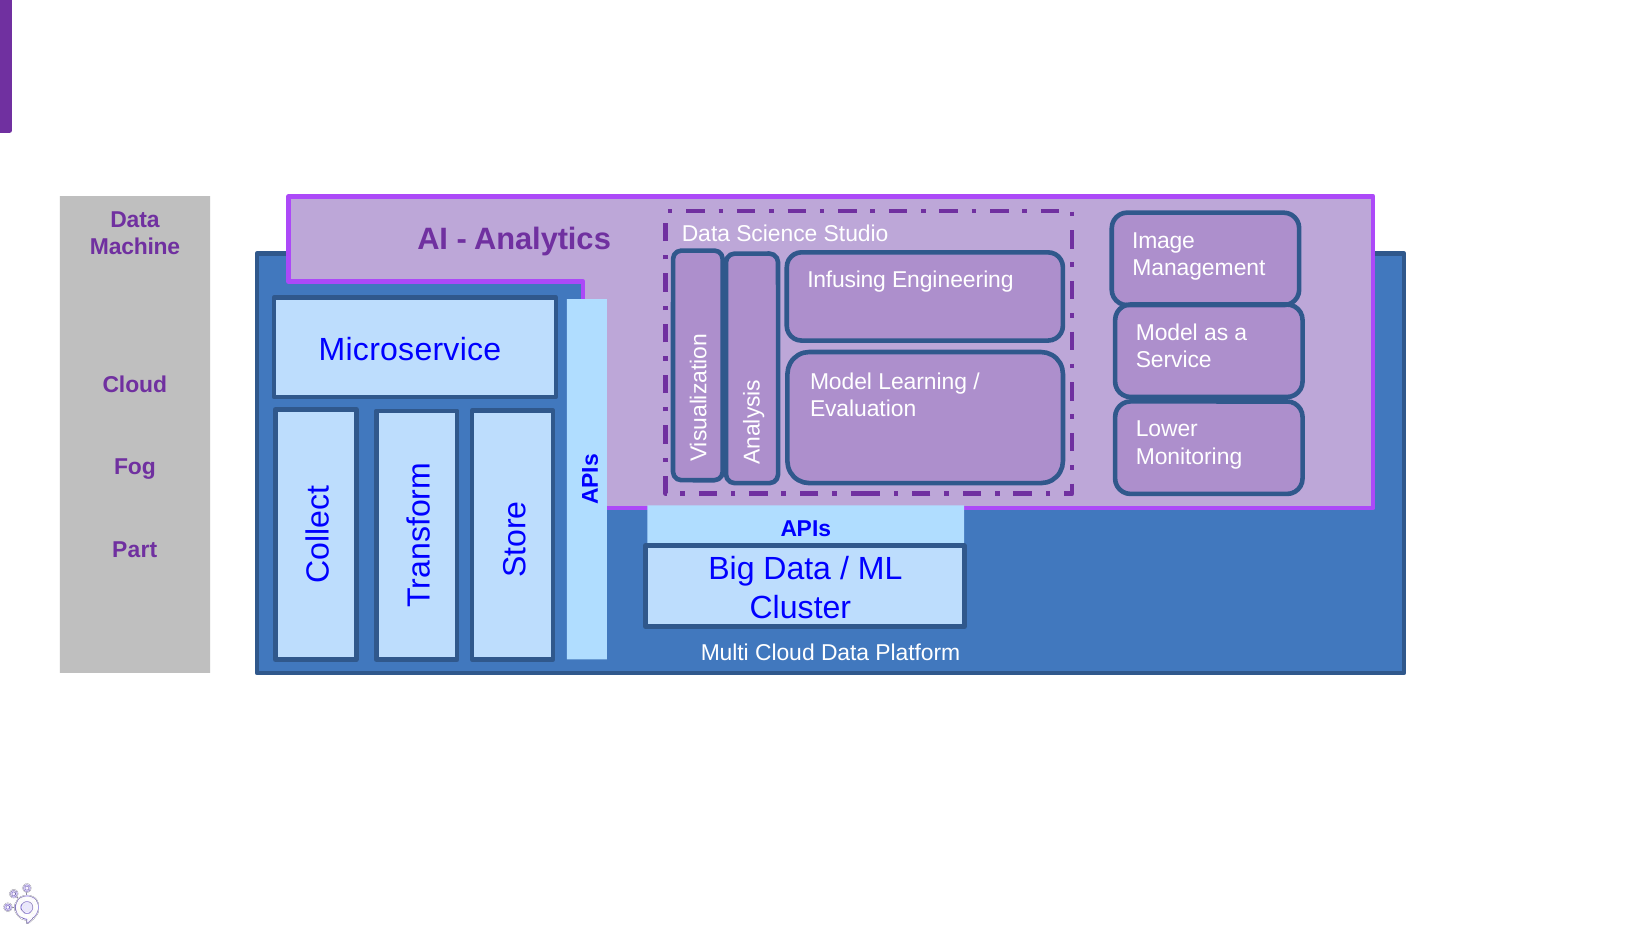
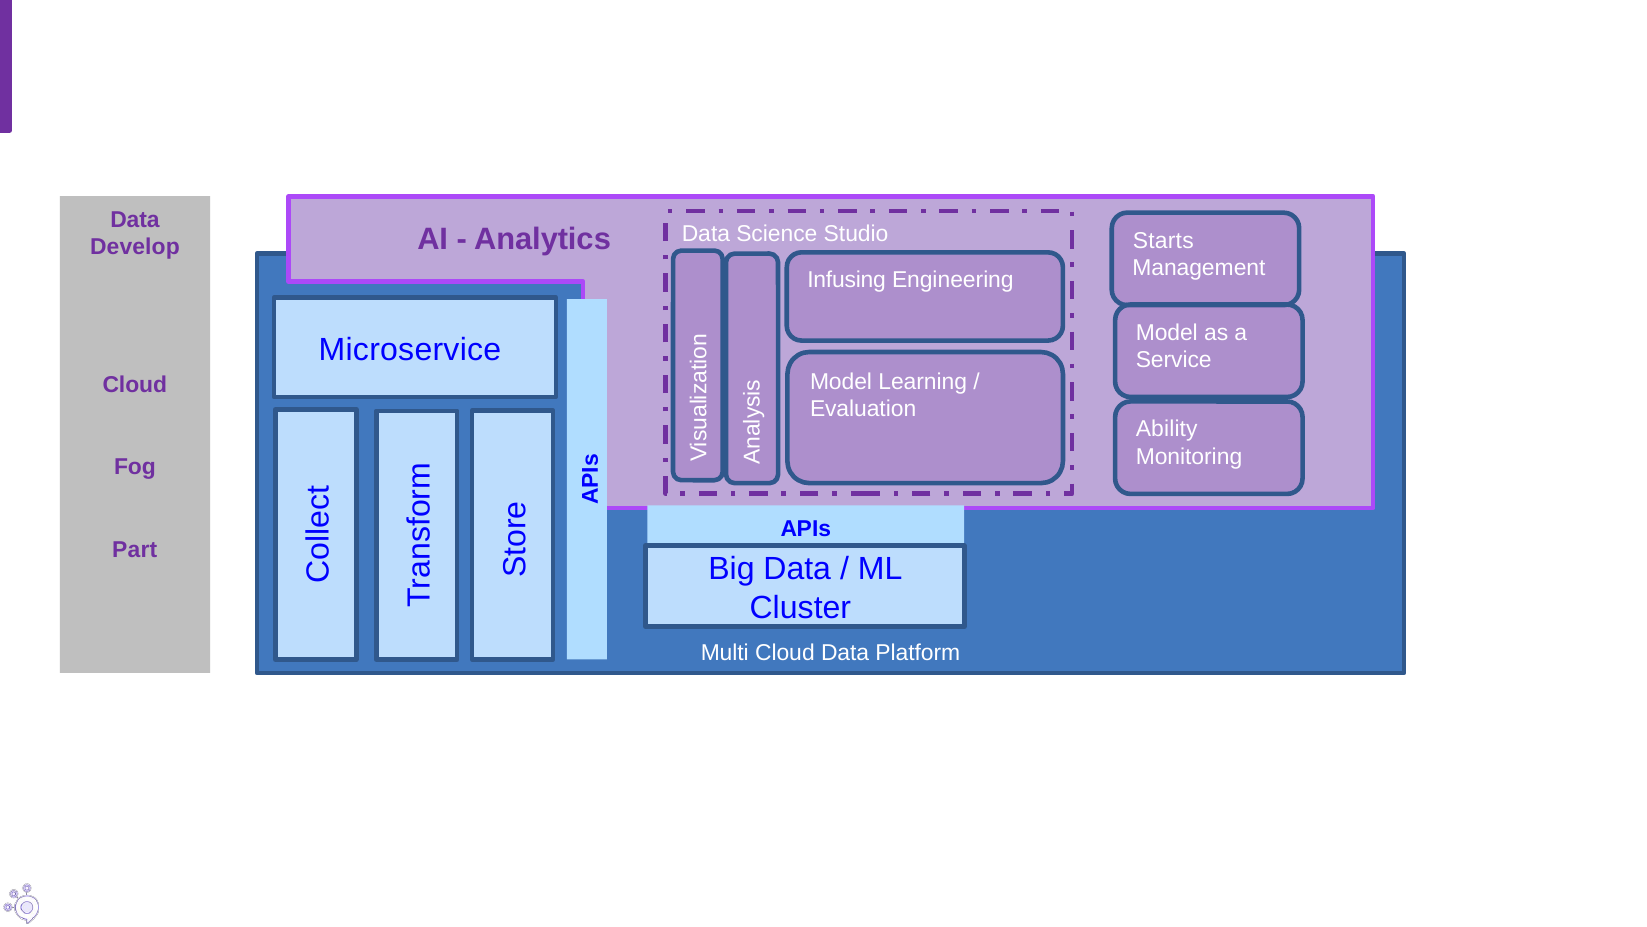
Image: Image -> Starts (1163, 240)
Machine: Machine -> Develop (135, 247)
Lower: Lower -> Ability (1167, 429)
